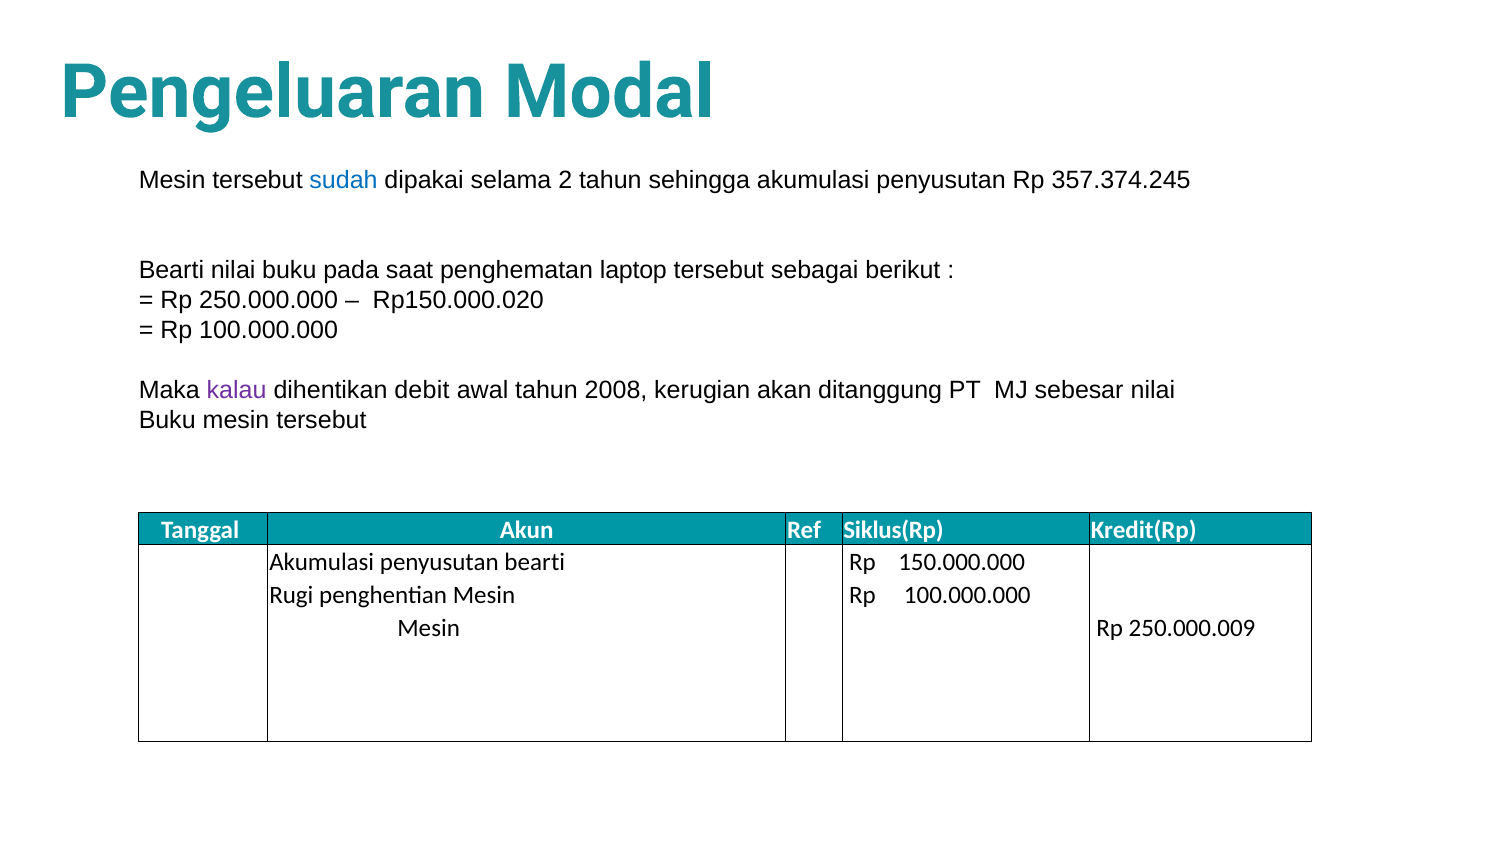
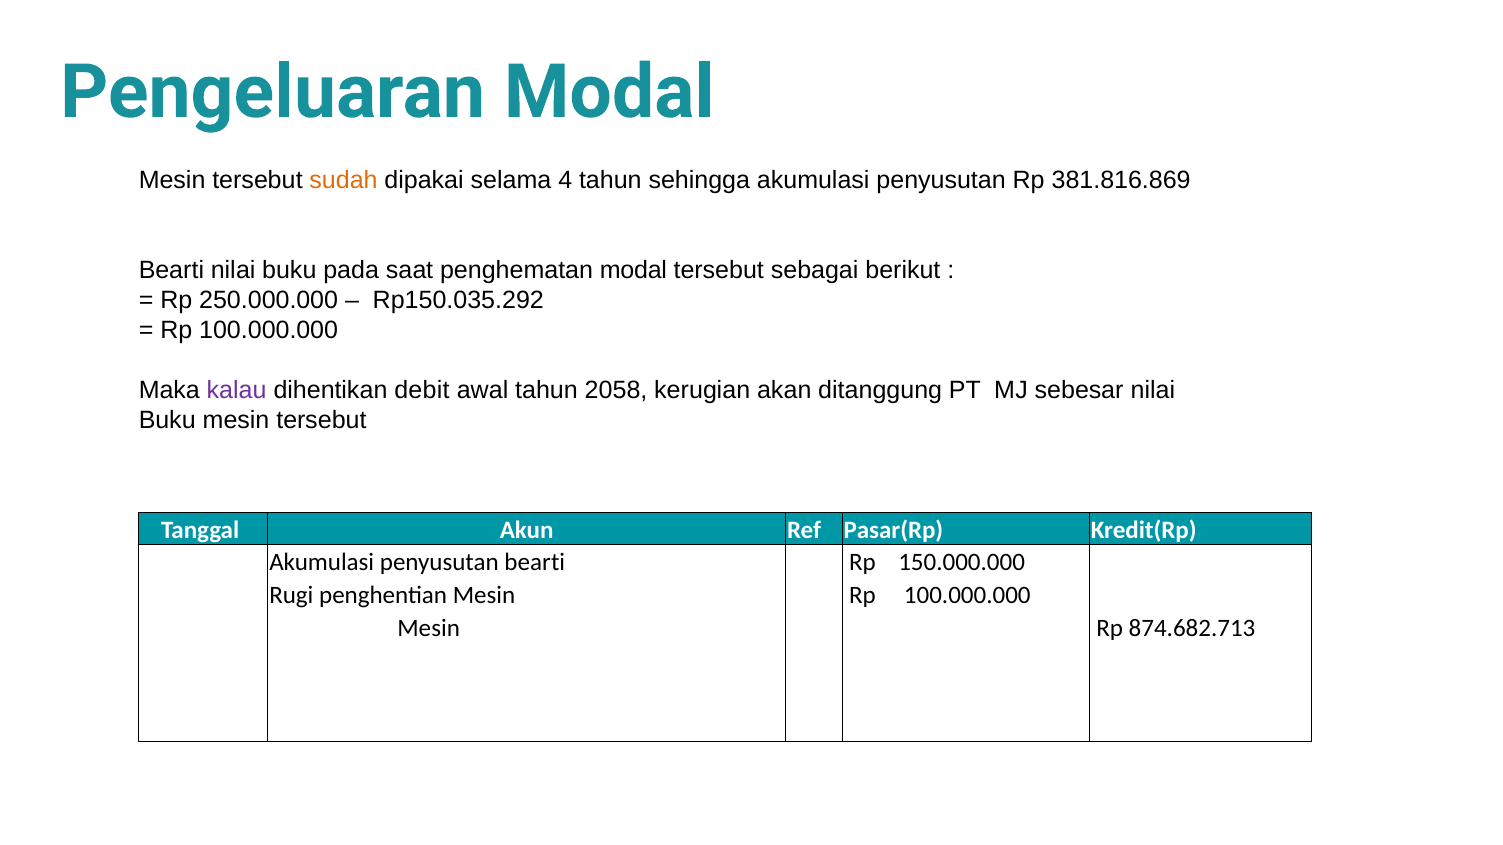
sudah colour: blue -> orange (344, 180)
2: 2 -> 4 (565, 180)
357.374.245: 357.374.245 -> 381.816.869 (1121, 180)
penghematan laptop: laptop -> modal (633, 270)
Rp150.000.020: Rp150.000.020 -> Rp150.035.292 (458, 300)
2008: 2008 -> 2058 (616, 391)
Siklus(Rp: Siklus(Rp -> Pasar(Rp (893, 530)
250.000.009: 250.000.009 -> 874.682.713 (1192, 629)
